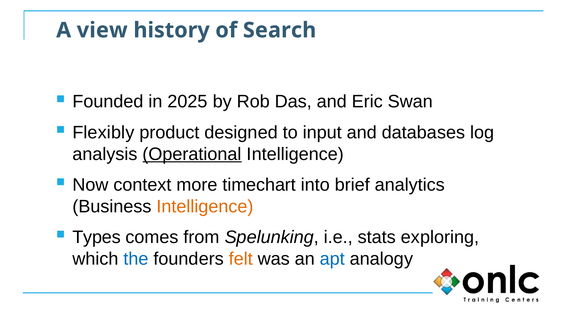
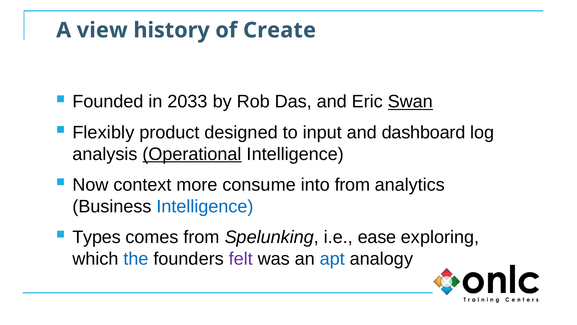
Search: Search -> Create (280, 30)
2025: 2025 -> 2033 (188, 102)
Swan underline: none -> present (410, 102)
databases: databases -> dashboard (424, 132)
timechart: timechart -> consume (259, 184)
into brief: brief -> from (352, 184)
Intelligence colour: orange -> blue (205, 206)
stats: stats -> ease (377, 237)
felt colour: orange -> purple (241, 258)
